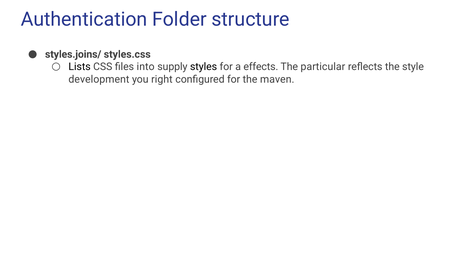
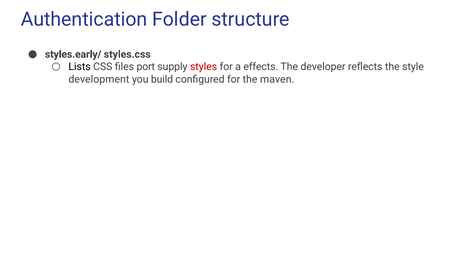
styles.joins/: styles.joins/ -> styles.early/ (73, 54)
into: into -> port (146, 67)
styles colour: black -> red (204, 67)
particular: particular -> developer (323, 67)
right: right -> build (162, 79)
